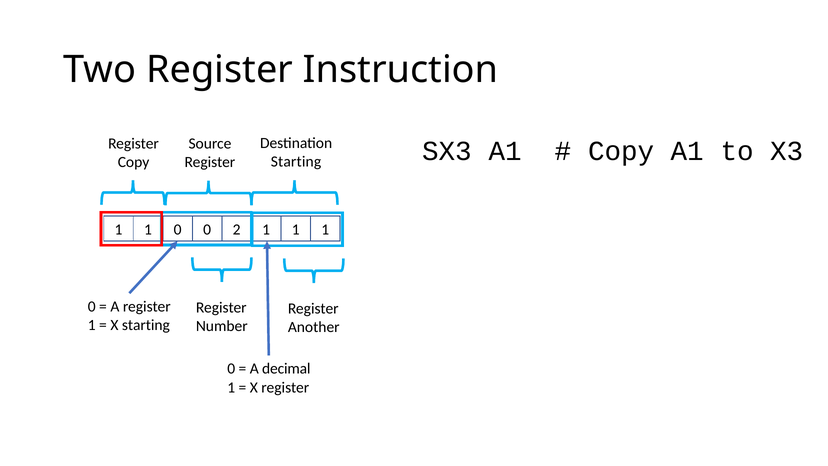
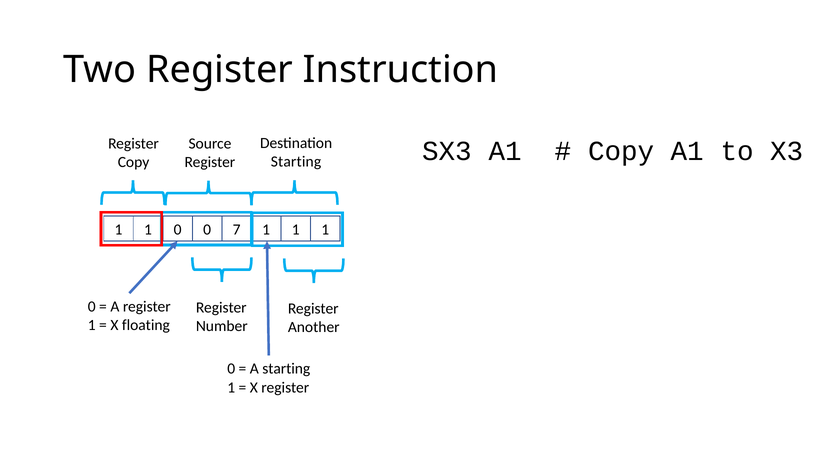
2: 2 -> 7 (237, 229)
X starting: starting -> floating (146, 325)
A decimal: decimal -> starting (286, 369)
